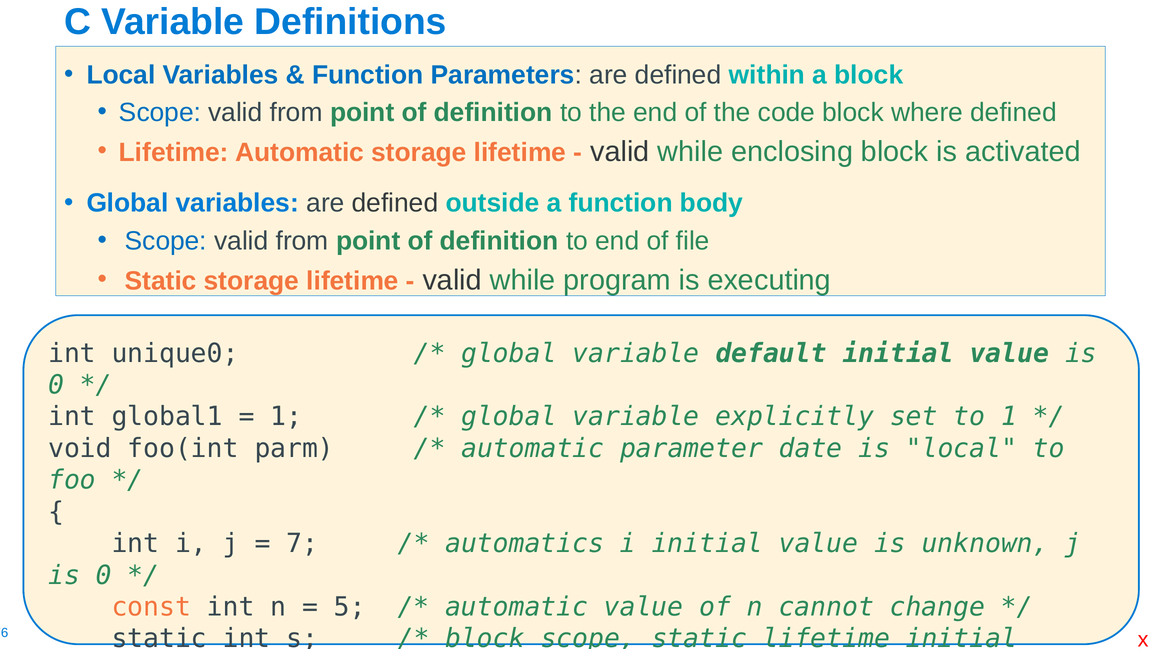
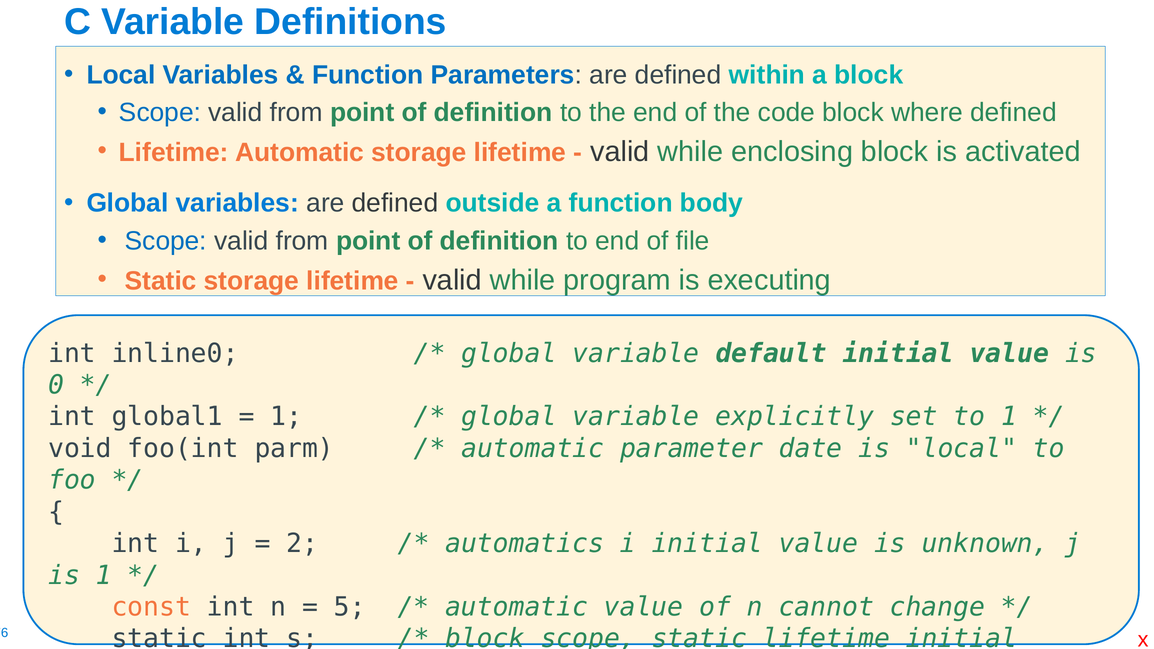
unique0: unique0 -> inline0 (175, 353)
7: 7 -> 2 (302, 544)
0: 0 -> 1 (104, 575)
